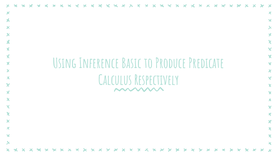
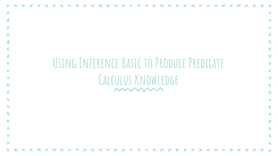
Respectively: Respectively -> Knowledge (157, 80)
